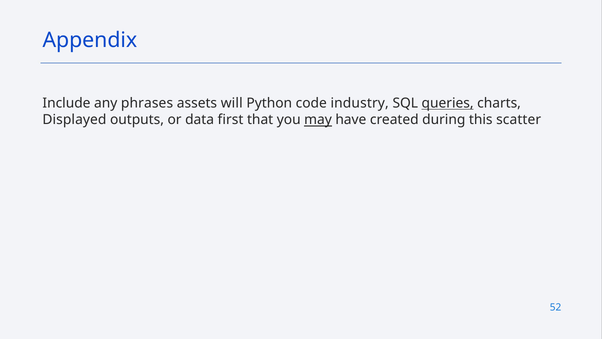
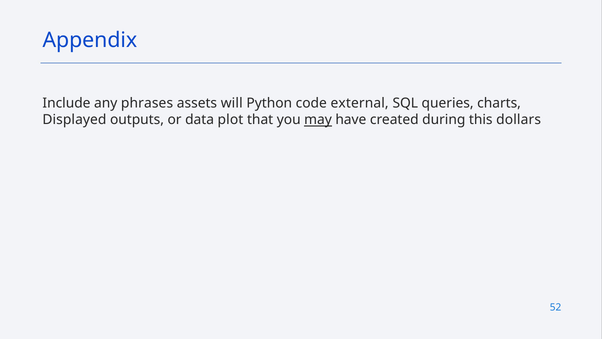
industry: industry -> external (360, 103)
queries underline: present -> none (448, 103)
first: first -> plot (230, 120)
scatter: scatter -> dollars (519, 120)
